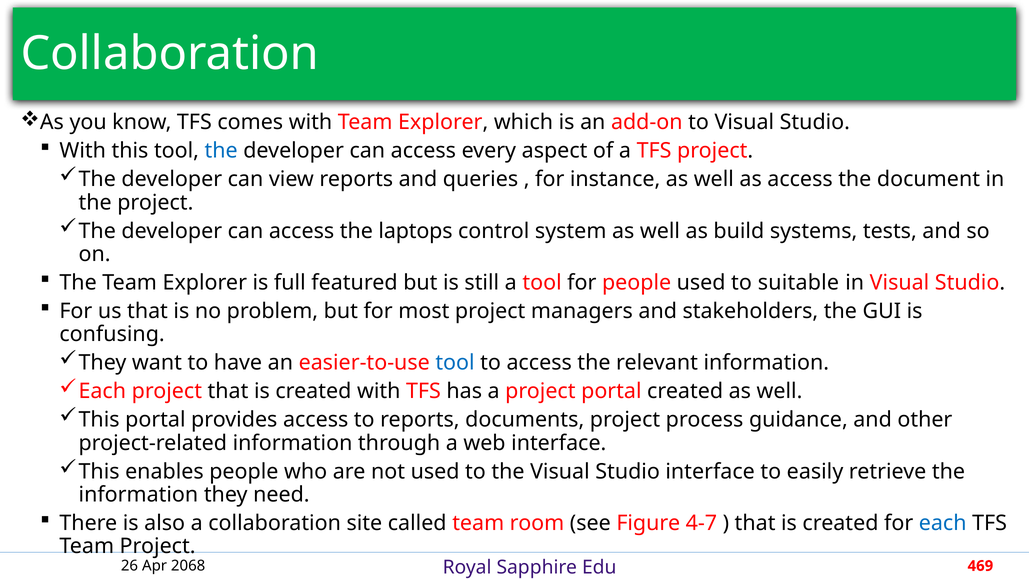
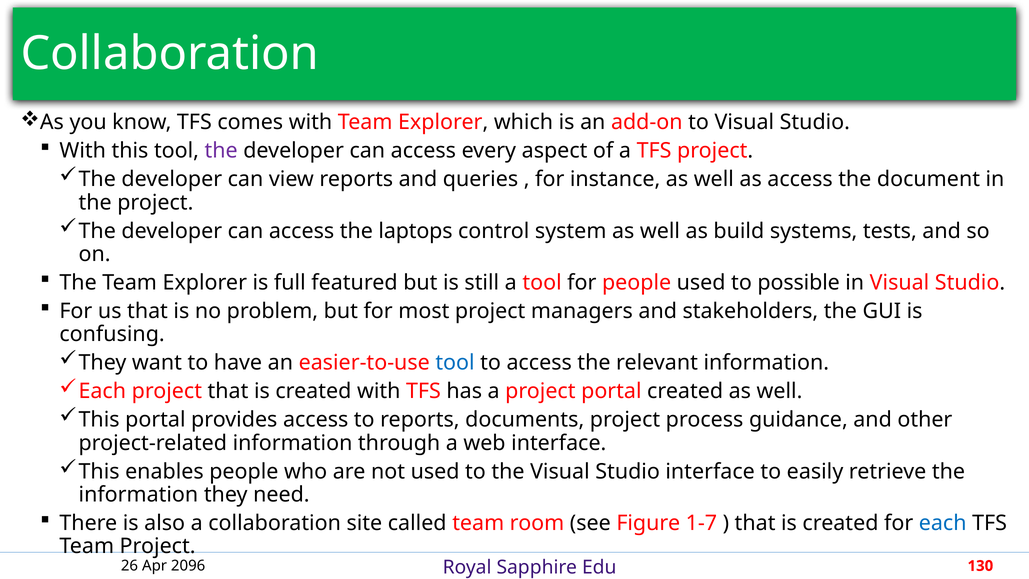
the colour: blue -> purple (221, 151)
suitable: suitable -> possible (799, 283)
4-7: 4-7 -> 1-7 (701, 523)
2068: 2068 -> 2096 (188, 566)
469: 469 -> 130 (980, 566)
